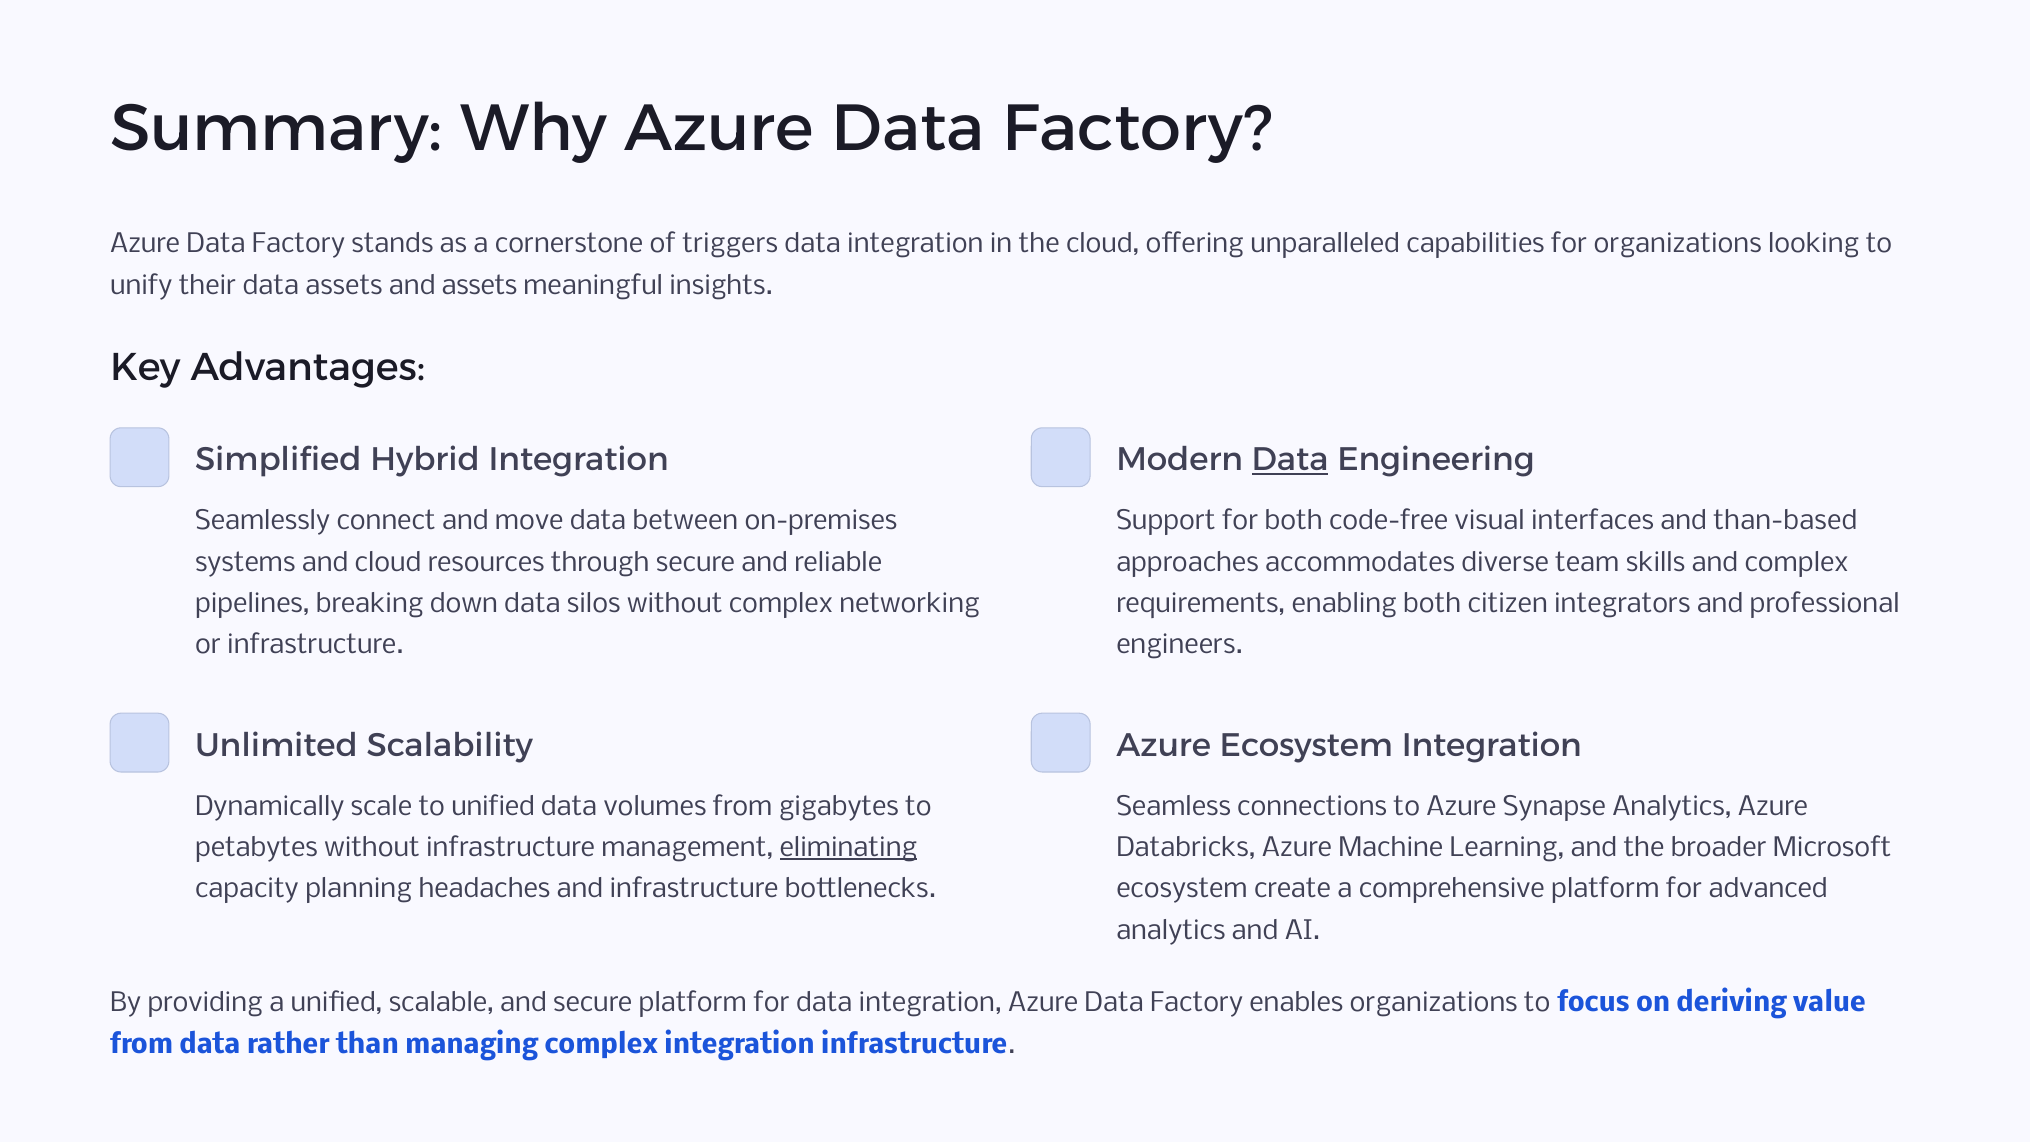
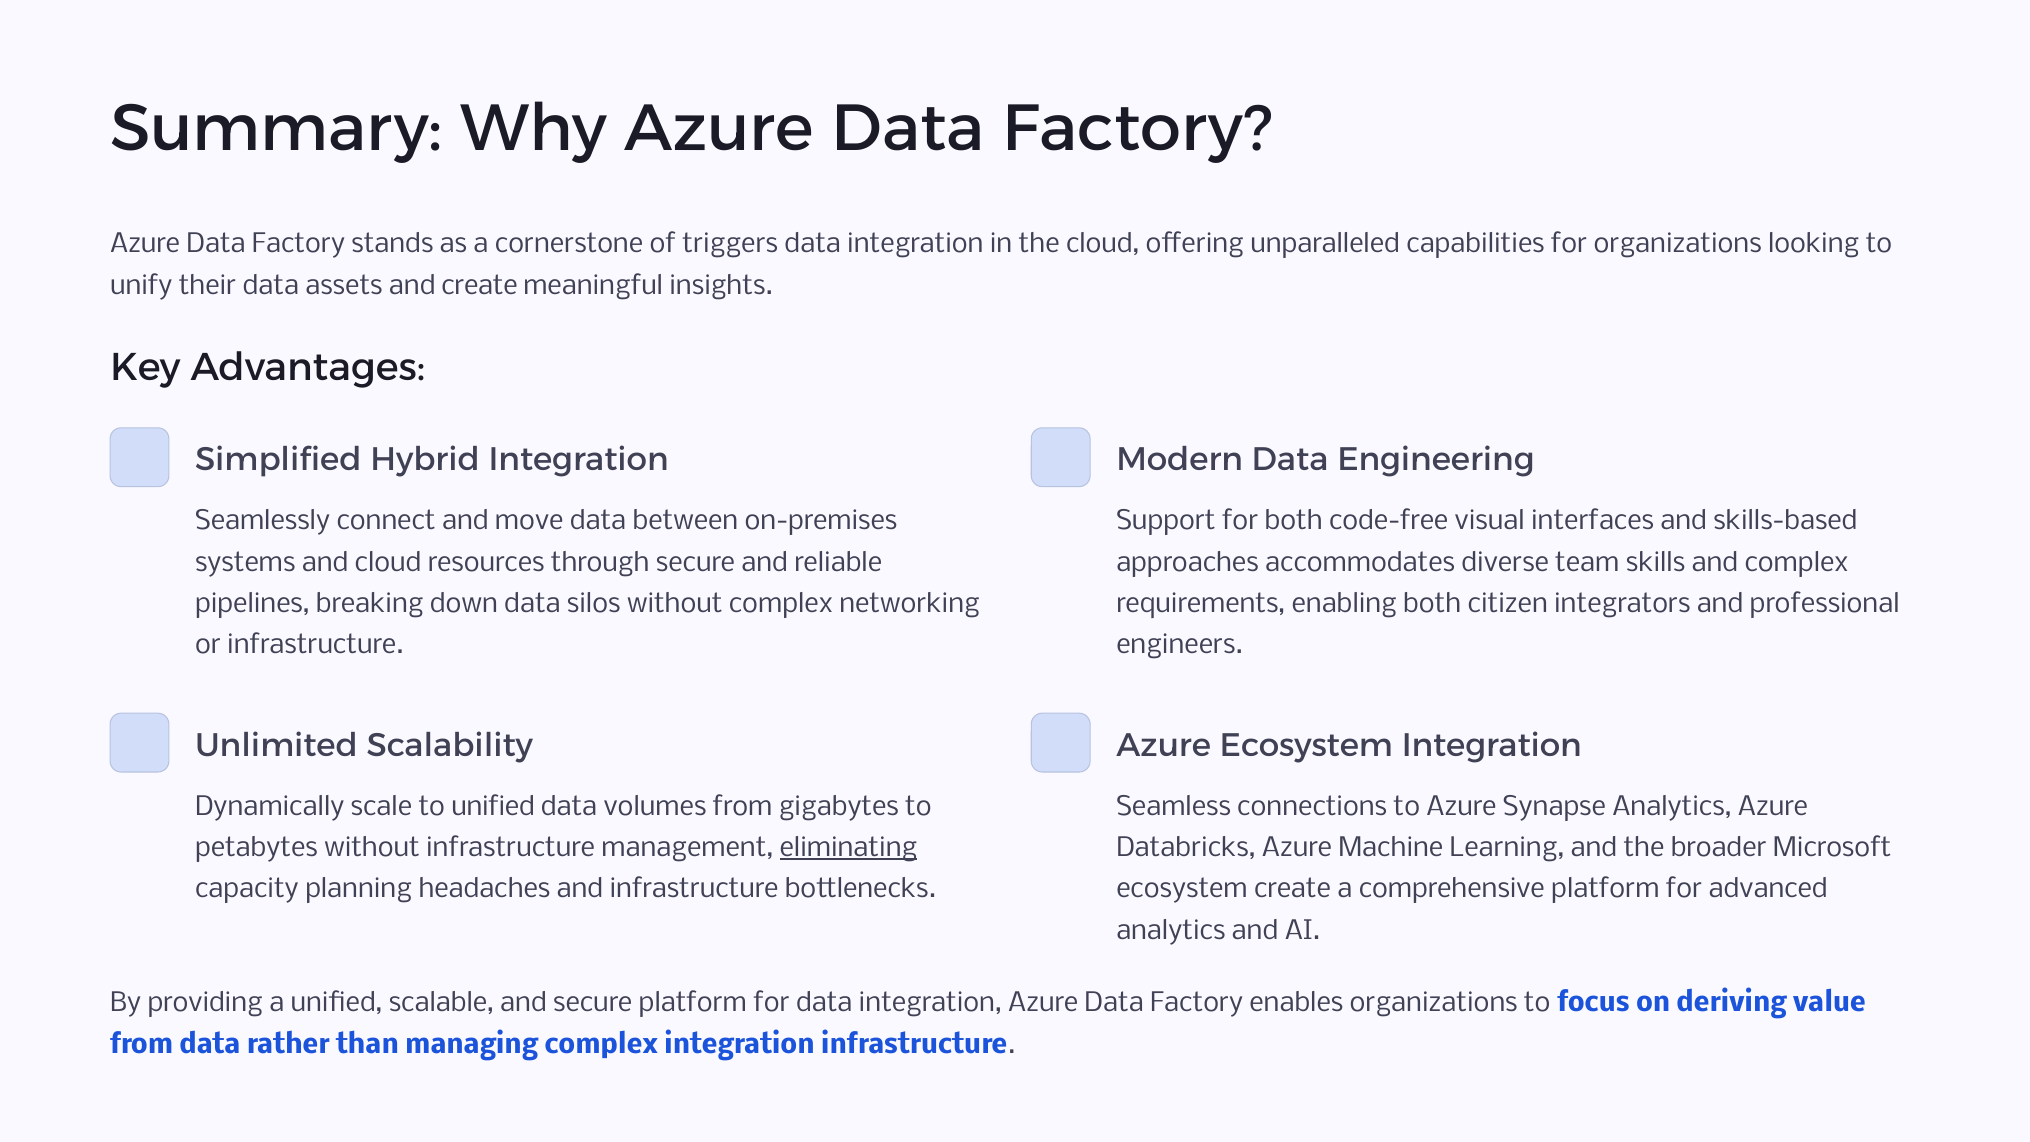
and assets: assets -> create (479, 286)
Data underline: present -> none (1290, 460)
than-based: than-based -> skills-based (1785, 521)
